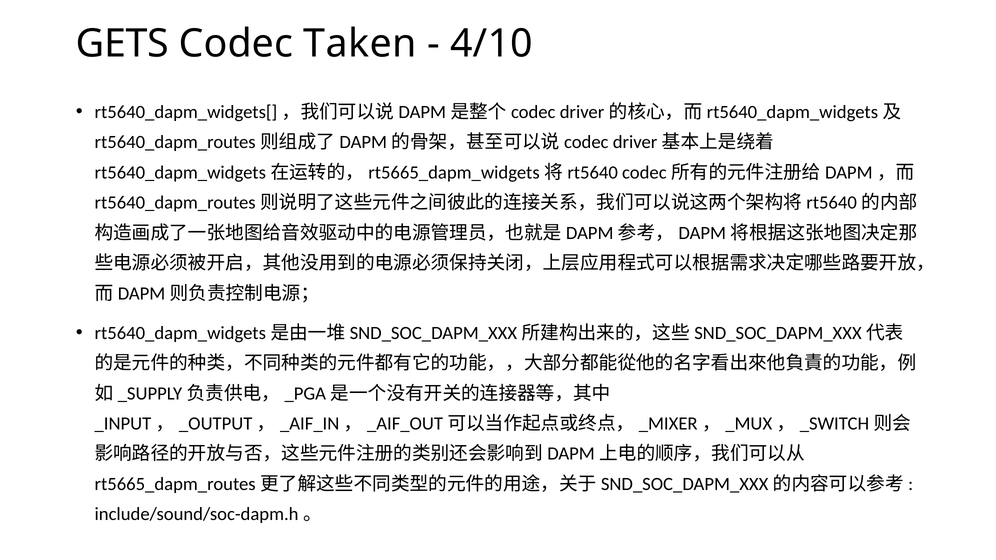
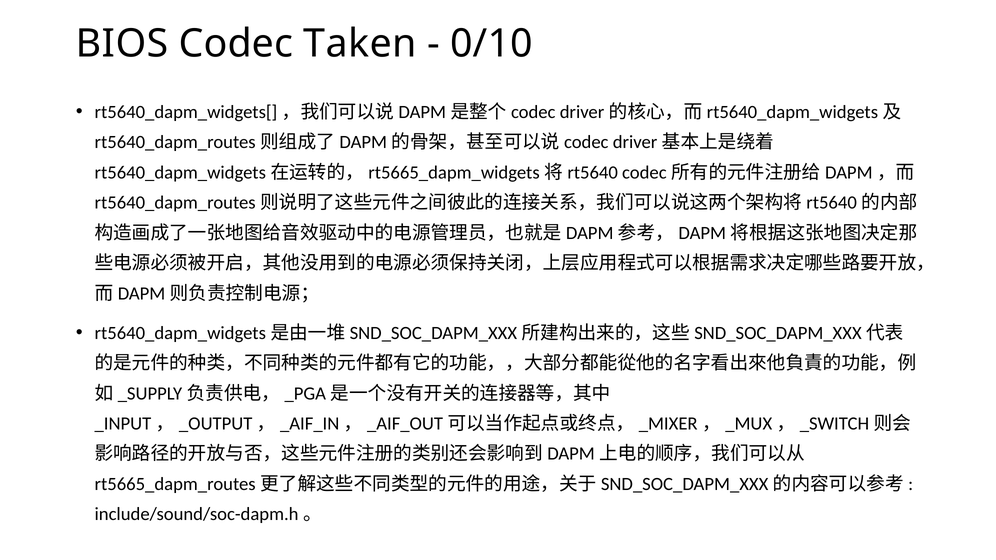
GETS: GETS -> BIOS (122, 44)
4/10: 4/10 -> 0/10 (492, 44)
